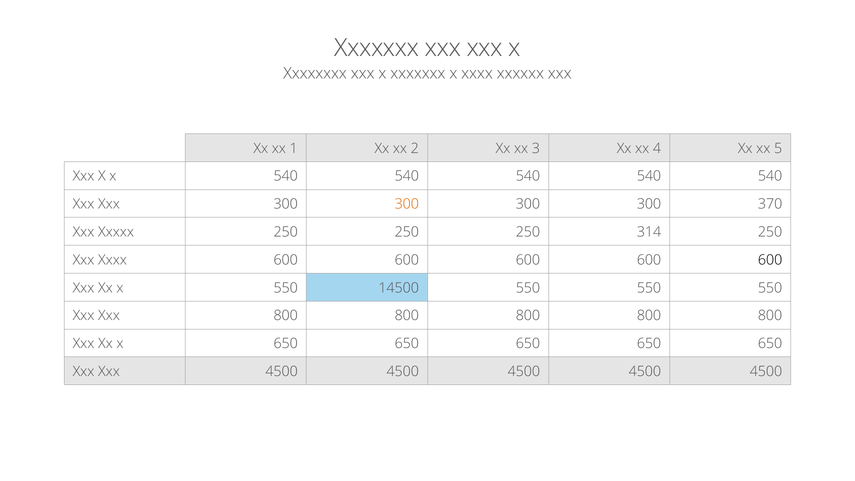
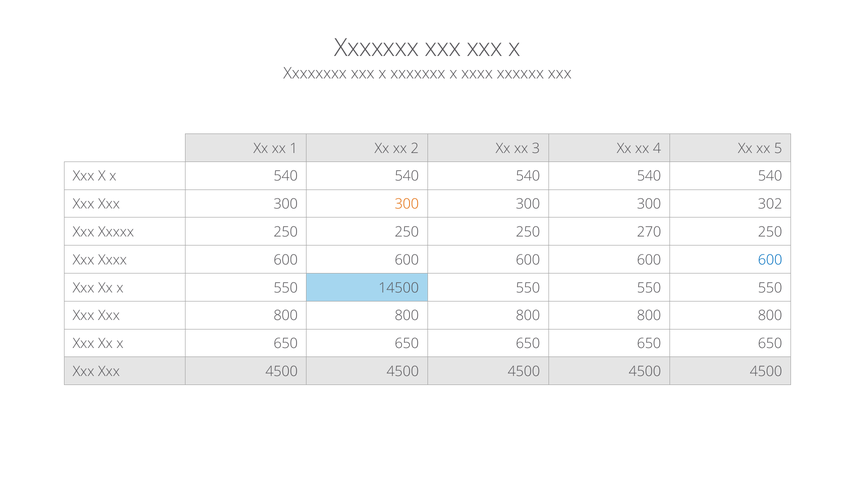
370: 370 -> 302 (770, 204)
314: 314 -> 270 (649, 232)
600 colour: black -> blue (770, 260)
